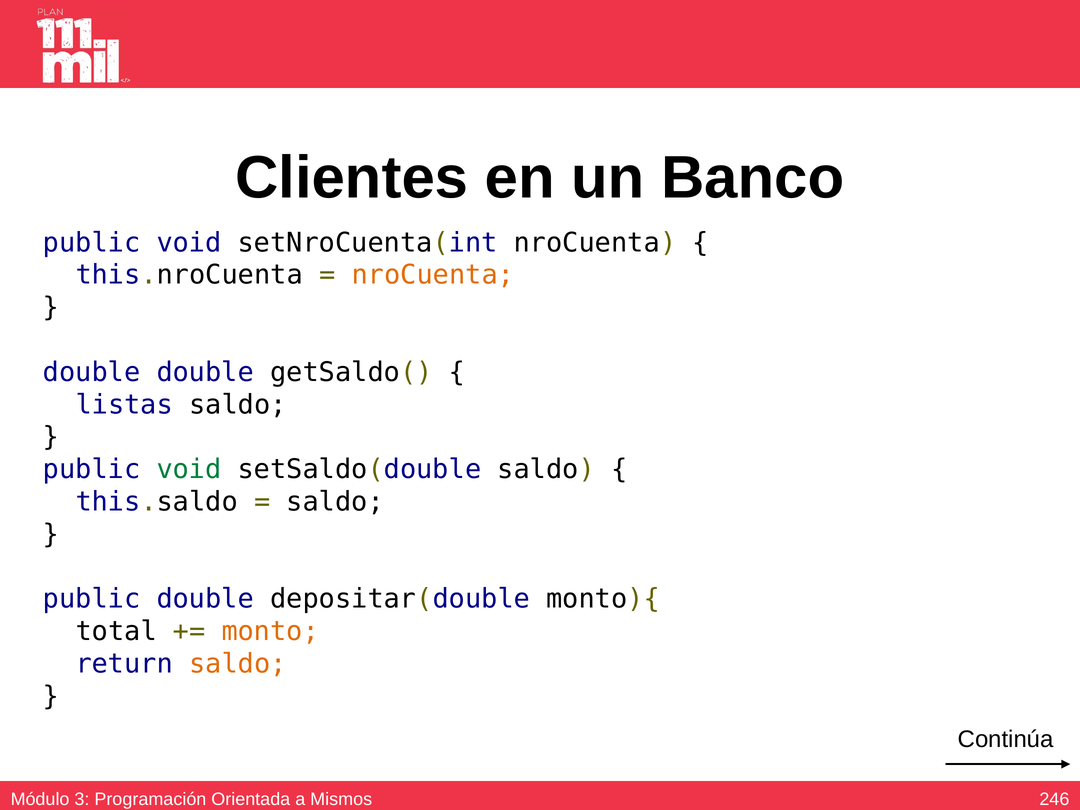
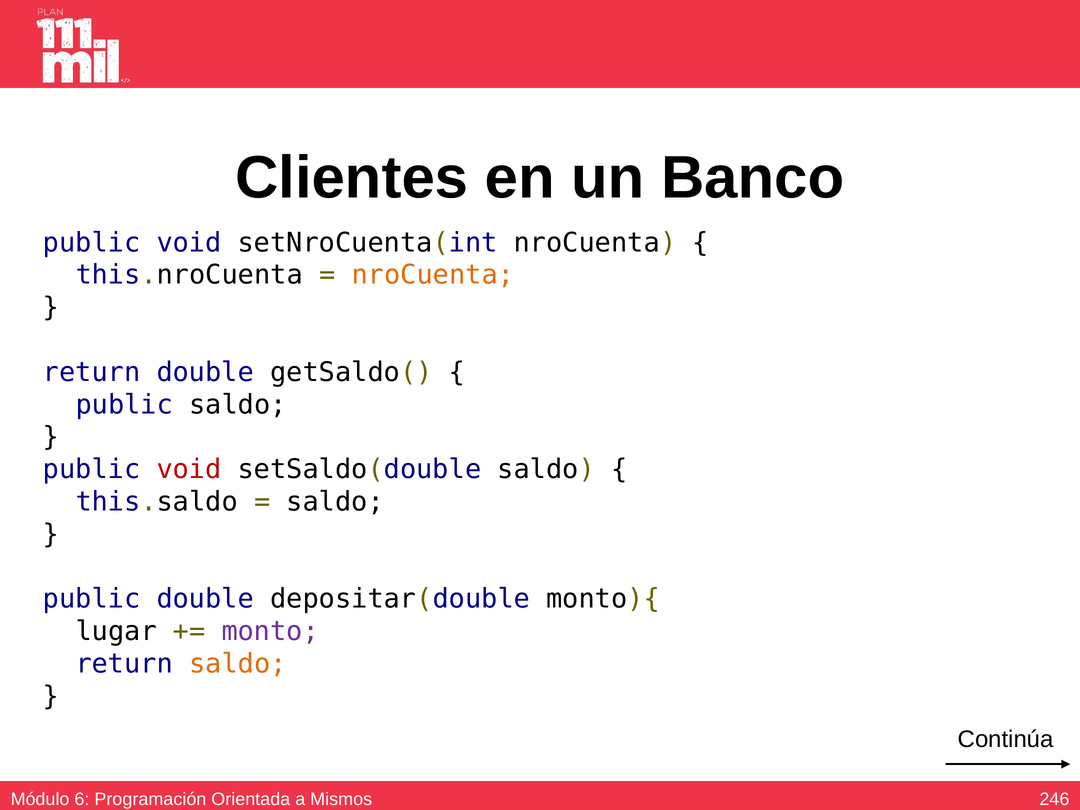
double: double -> return (92, 372)
listas: listas -> public (124, 405)
void colour: green -> red (189, 469)
total: total -> lugar (116, 631)
monto colour: orange -> purple (270, 631)
3: 3 -> 6 (82, 799)
